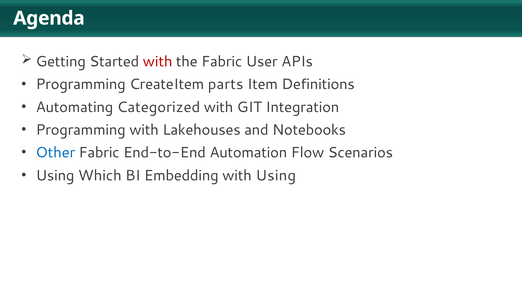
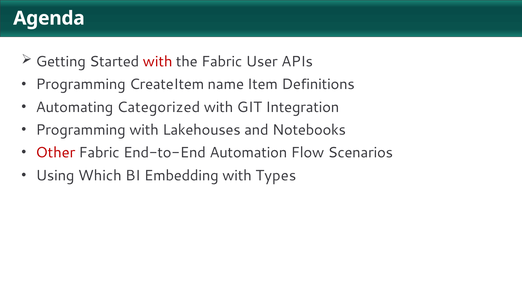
parts: parts -> name (226, 84)
Other colour: blue -> red (55, 152)
with Using: Using -> Types (276, 175)
